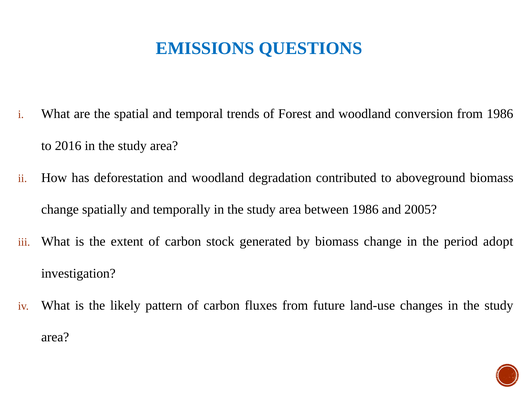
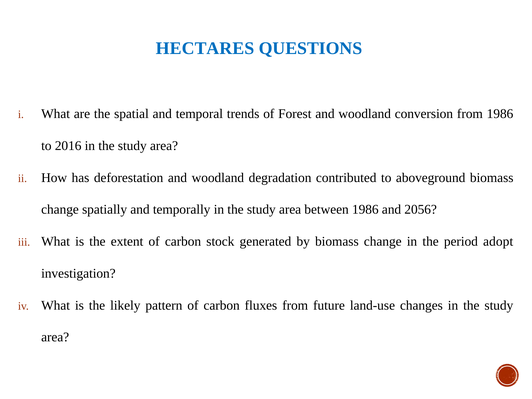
EMISSIONS: EMISSIONS -> HECTARES (205, 48)
2005: 2005 -> 2056 (421, 210)
